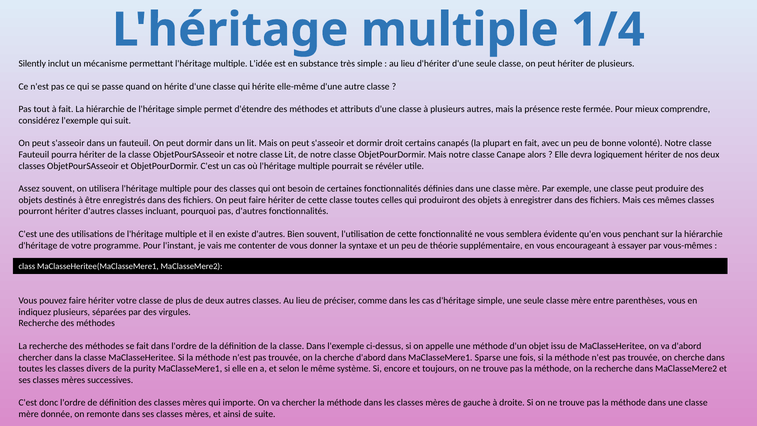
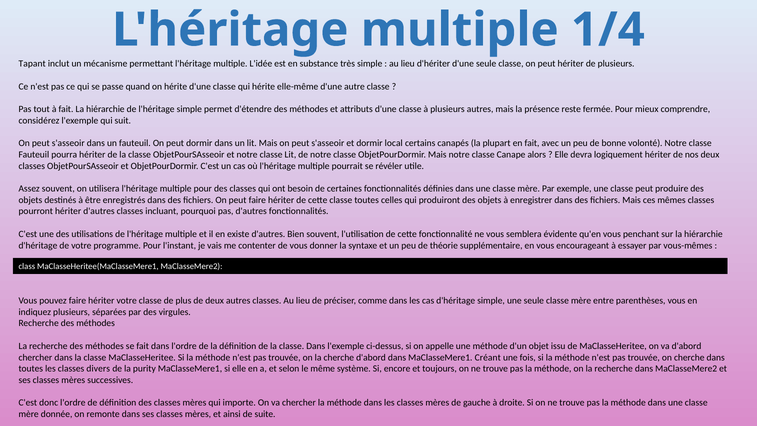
Silently: Silently -> Tapant (32, 64)
droit: droit -> local (394, 143)
Sparse: Sparse -> Créant (488, 357)
